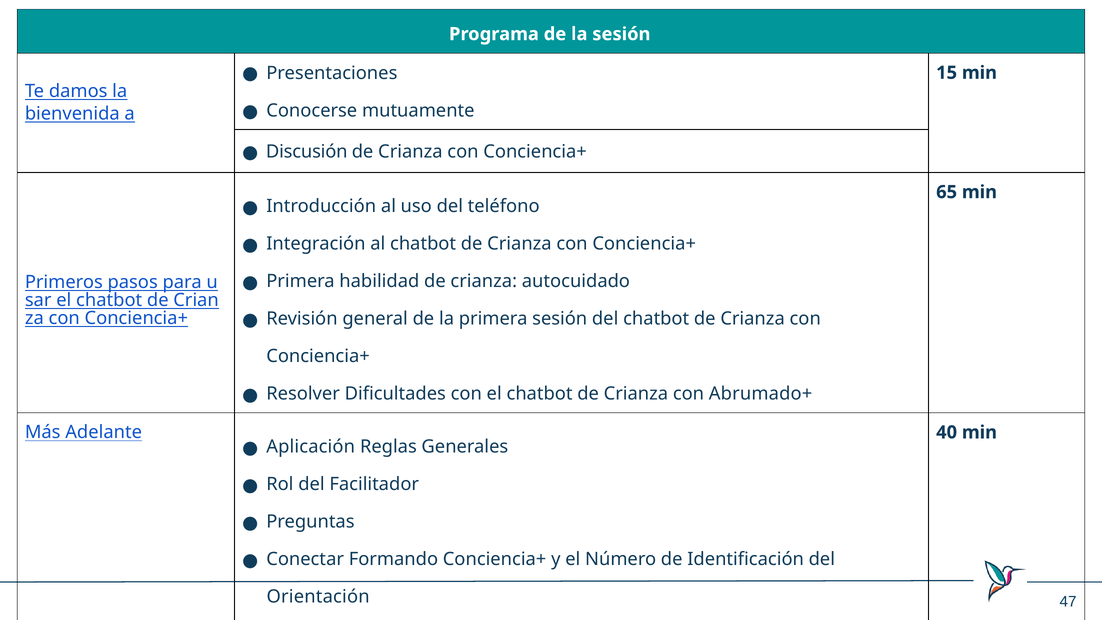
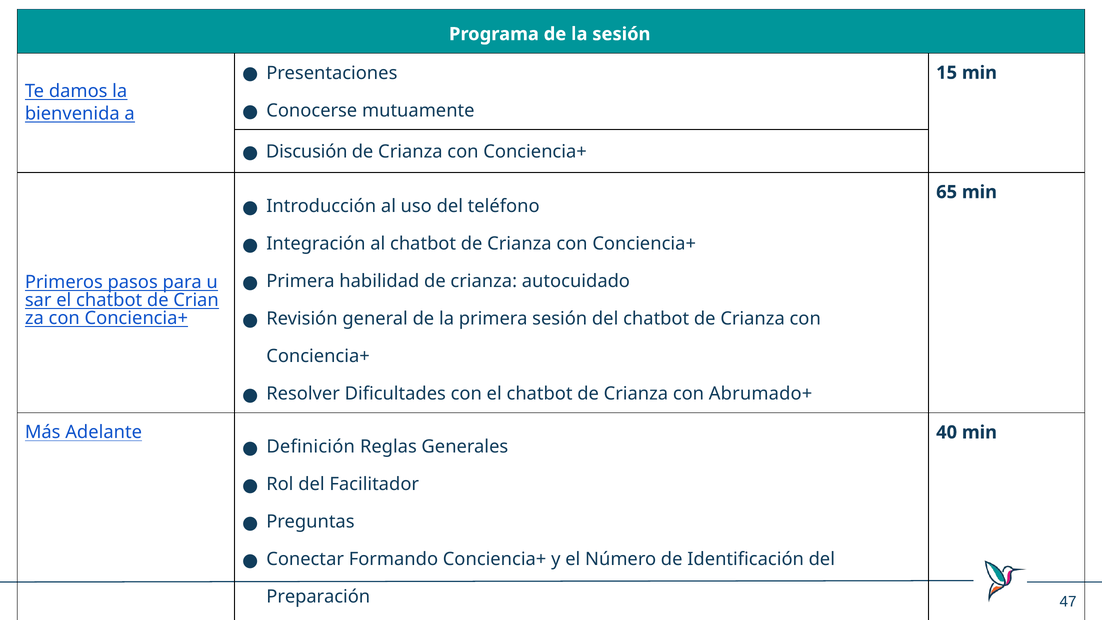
Aplicación: Aplicación -> Definición (311, 446)
Orientación: Orientación -> Preparación (318, 596)
